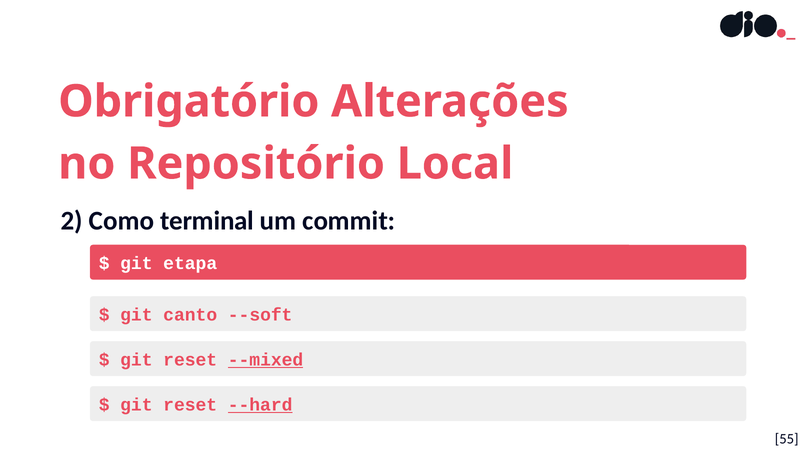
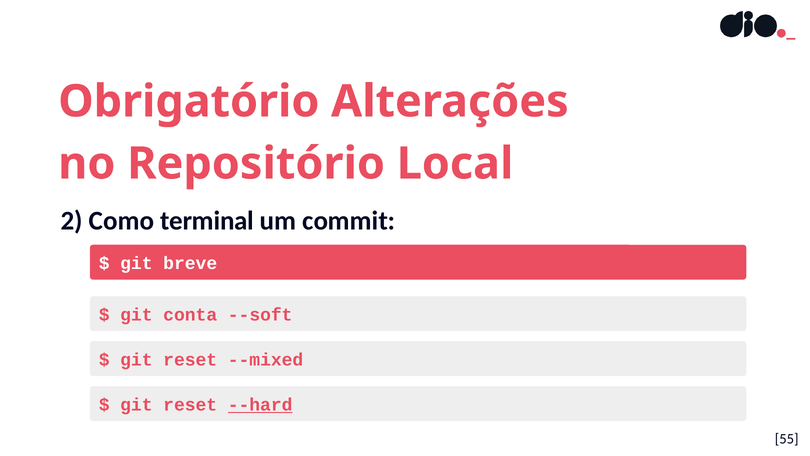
etapa: etapa -> breve (190, 263)
canto: canto -> conta (190, 315)
--mixed underline: present -> none (266, 360)
